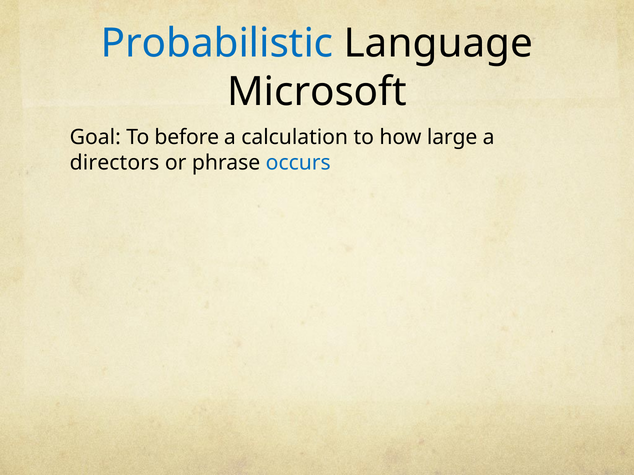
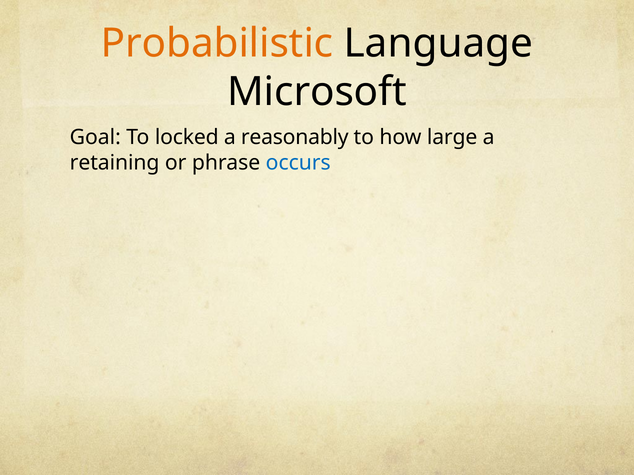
Probabilistic colour: blue -> orange (217, 43)
before: before -> locked (187, 138)
calculation: calculation -> reasonably (295, 138)
directors: directors -> retaining (115, 163)
